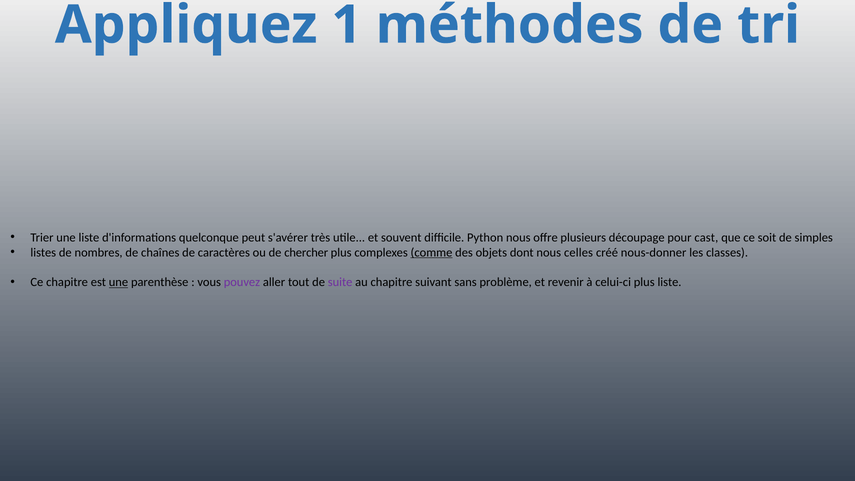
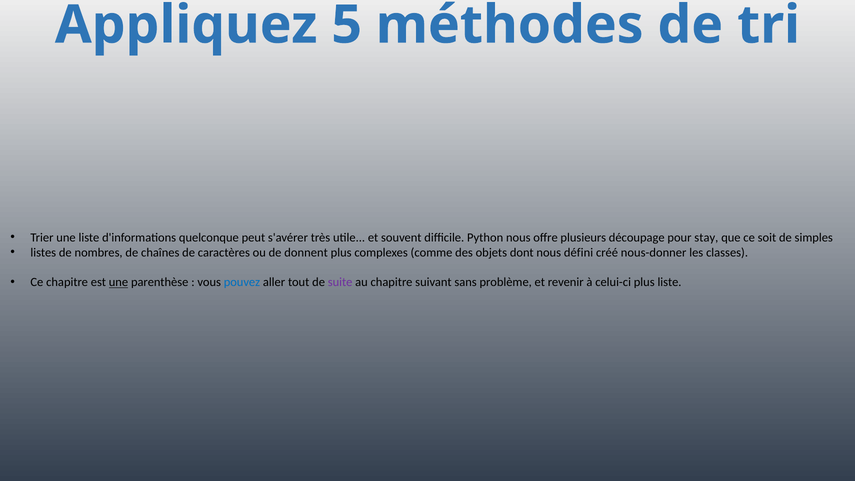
1: 1 -> 5 (347, 25)
cast: cast -> stay (706, 237)
chercher: chercher -> donnent (306, 252)
comme underline: present -> none (431, 252)
celles: celles -> défini (579, 252)
pouvez colour: purple -> blue (242, 282)
